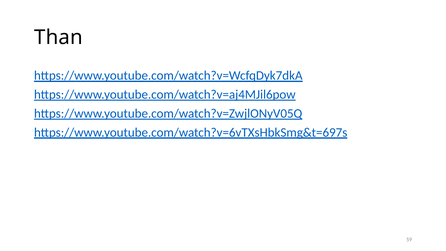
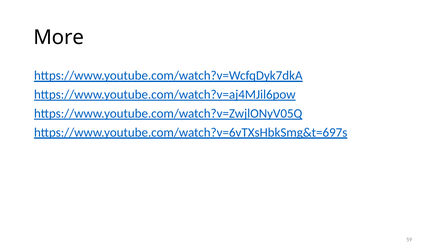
Than: Than -> More (59, 37)
